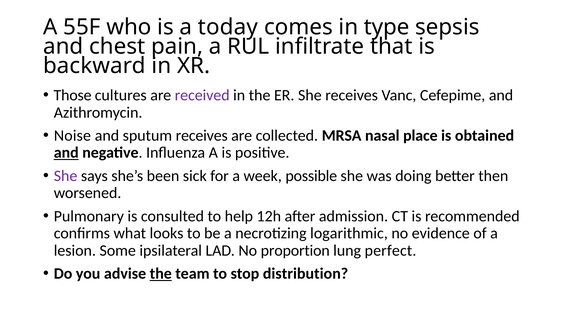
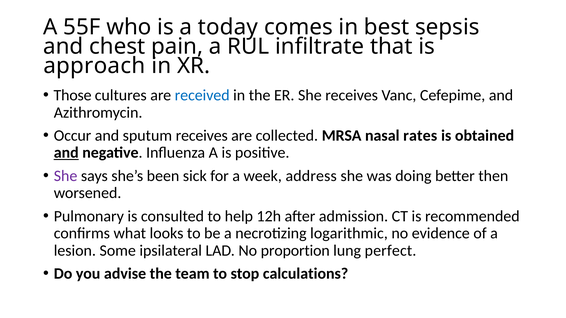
type: type -> best (387, 27)
backward: backward -> approach (94, 66)
received colour: purple -> blue (202, 95)
Noise: Noise -> Occur (73, 136)
place: place -> rates (420, 136)
possible: possible -> address (311, 176)
the underline: present -> none (161, 274)
distribution: distribution -> calculations (306, 274)
